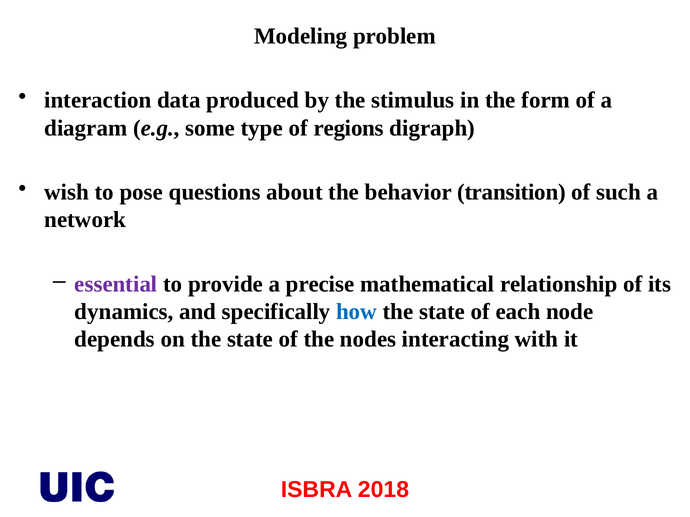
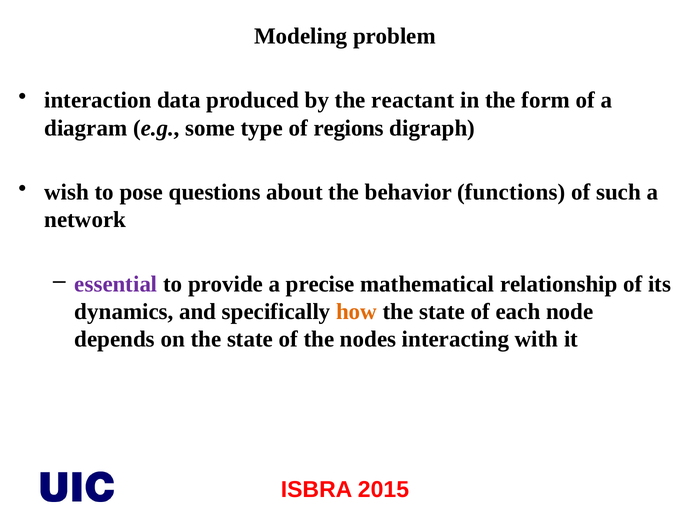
stimulus: stimulus -> reactant (413, 100)
transition: transition -> functions (511, 192)
how colour: blue -> orange (357, 312)
2018: 2018 -> 2015 (383, 490)
